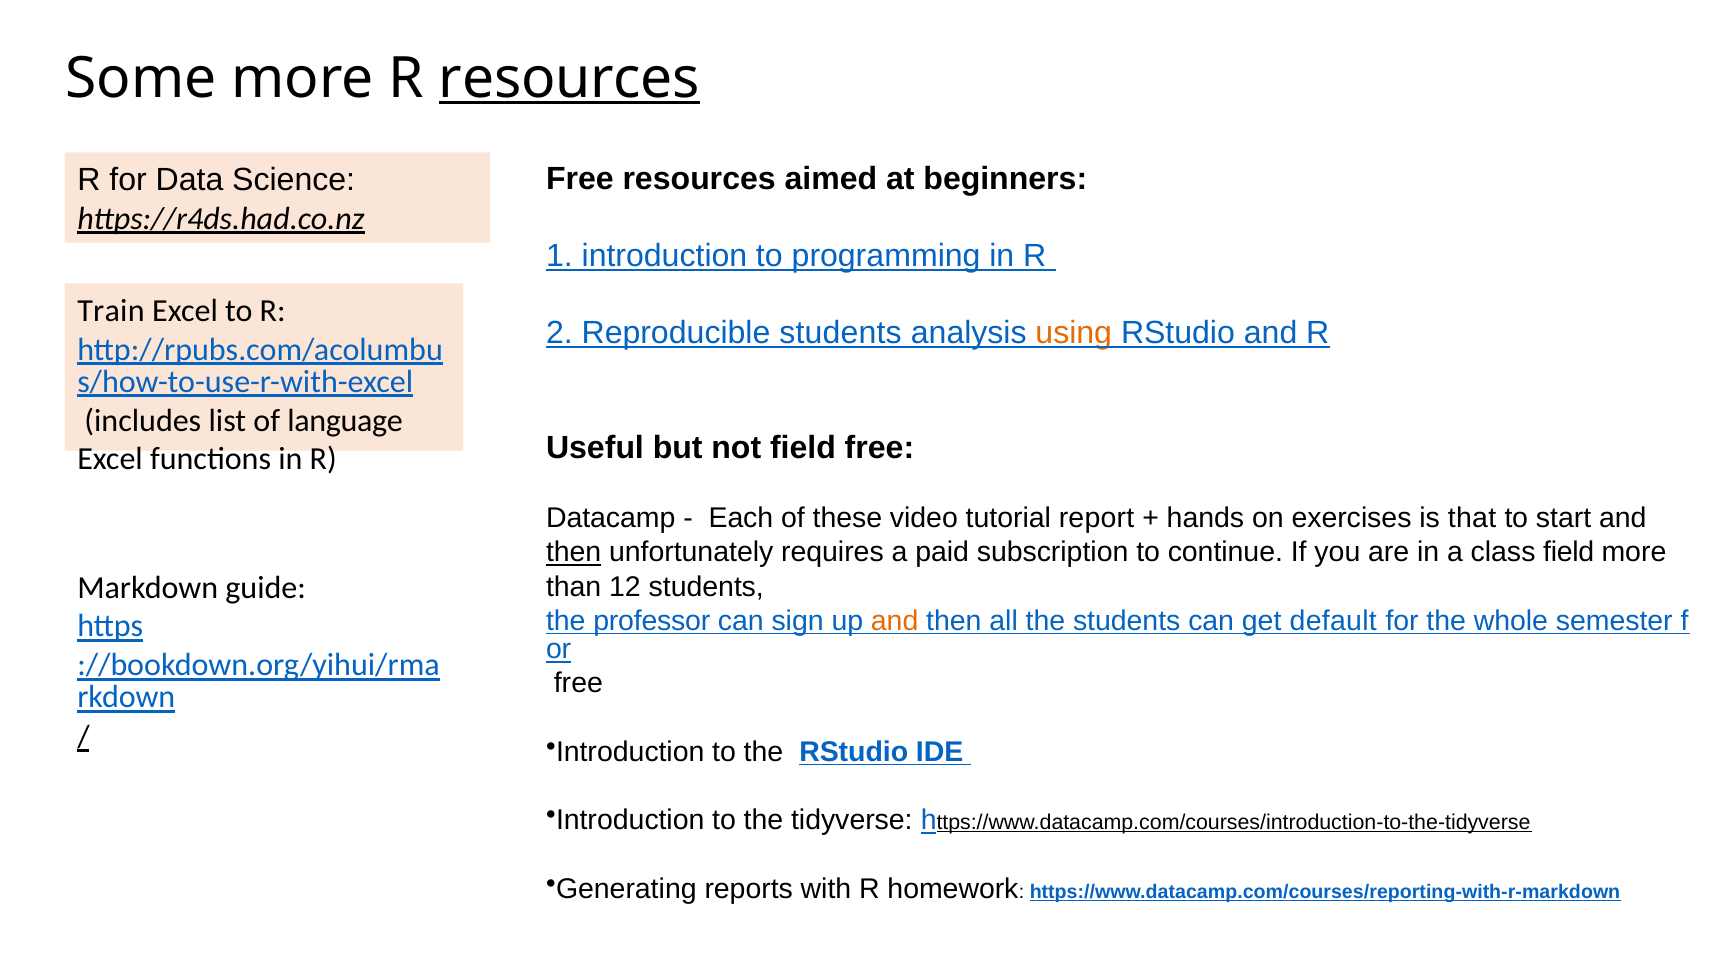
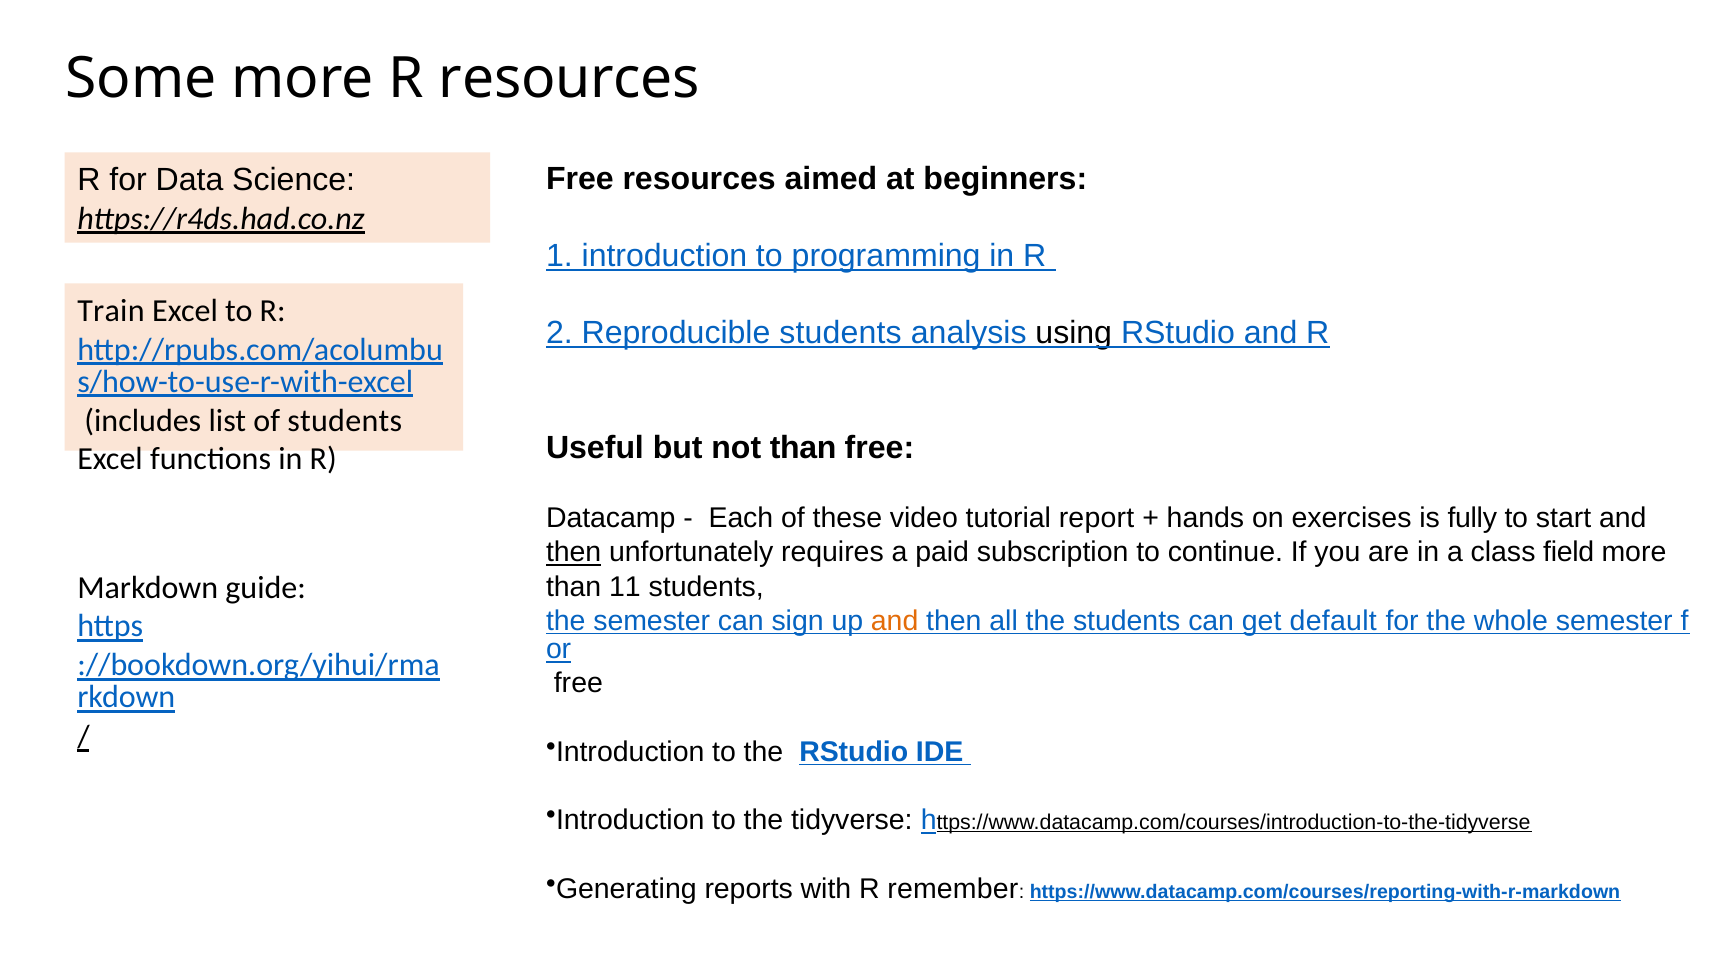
resources underline: present -> none (569, 78)
using colour: orange -> black (1074, 333)
of language: language -> students (345, 421)
not field: field -> than (803, 448)
that: that -> fully (1472, 518)
12: 12 -> 11 (625, 587)
the professor: professor -> semester (652, 621)
homework: homework -> remember (953, 888)
